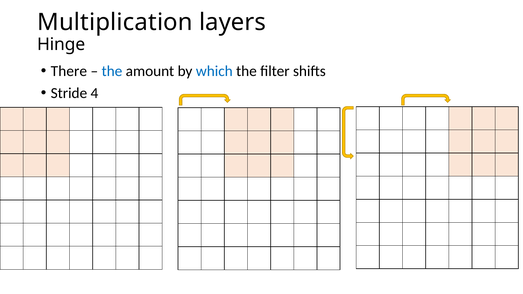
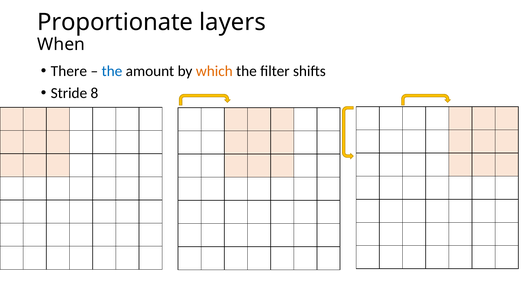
Multiplication: Multiplication -> Proportionate (115, 22)
Hinge: Hinge -> When (61, 45)
which colour: blue -> orange (214, 71)
4: 4 -> 8 (94, 93)
